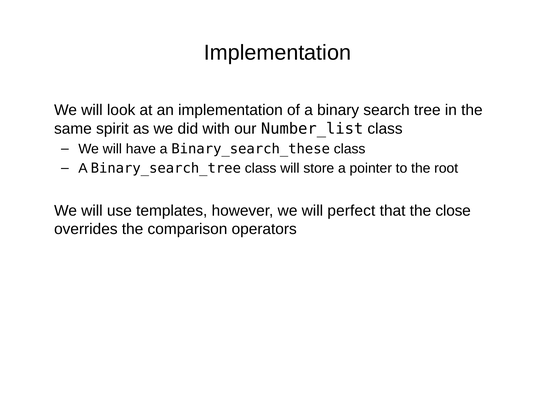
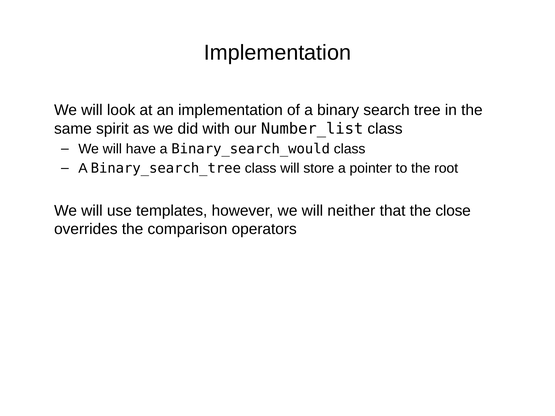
Binary_search_these: Binary_search_these -> Binary_search_would (251, 149)
perfect: perfect -> neither (351, 211)
